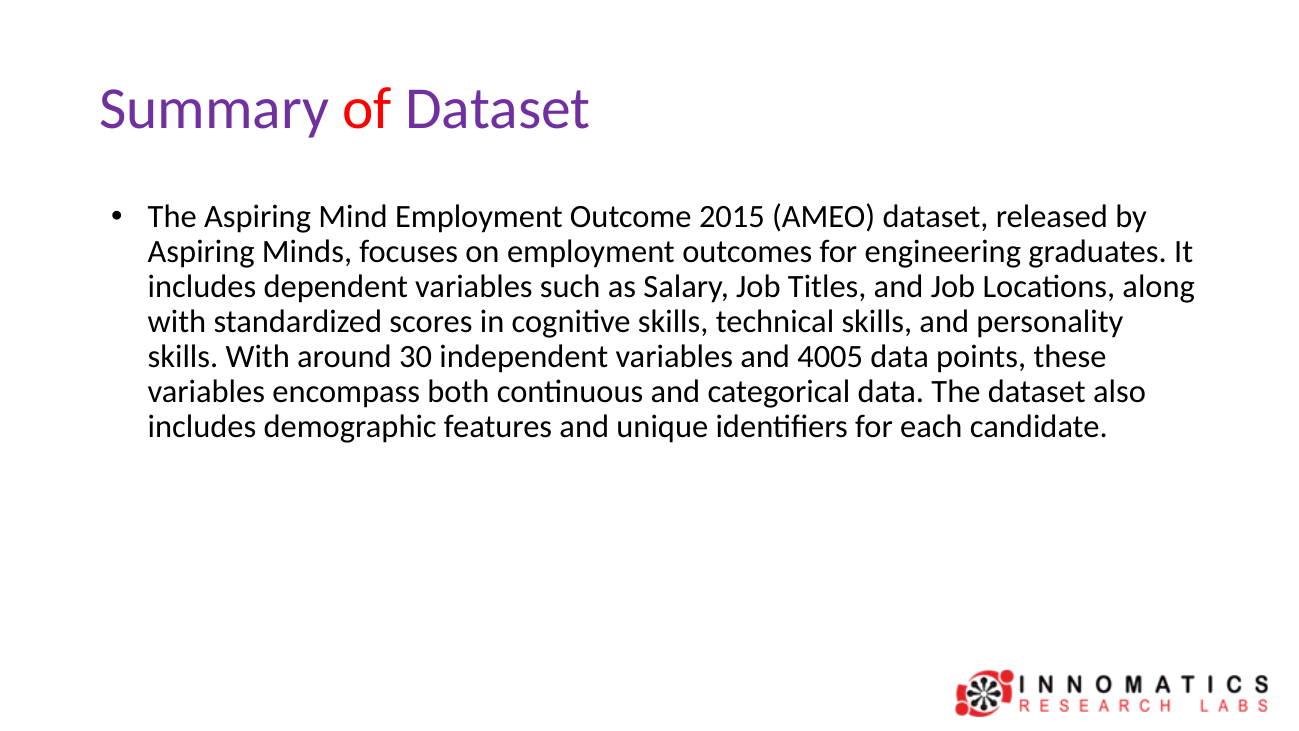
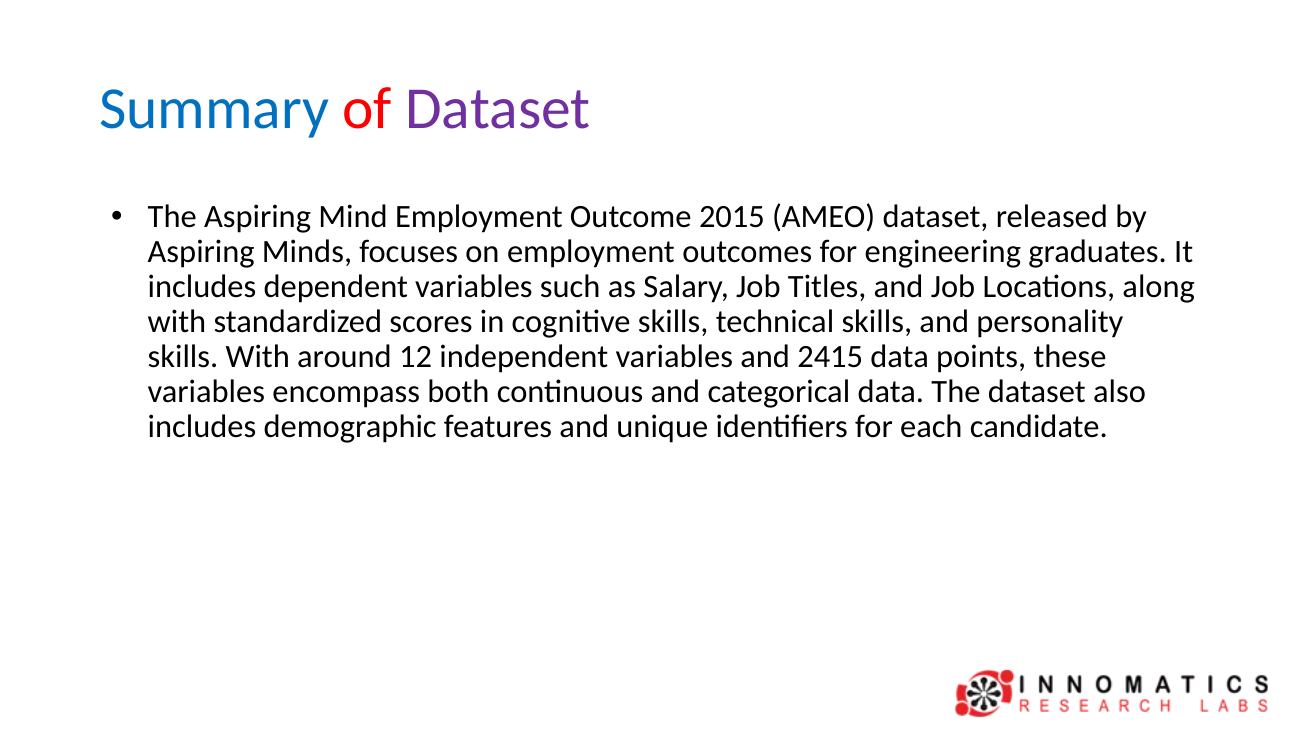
Summary colour: purple -> blue (214, 109)
30: 30 -> 12 (416, 357)
4005: 4005 -> 2415 (830, 357)
